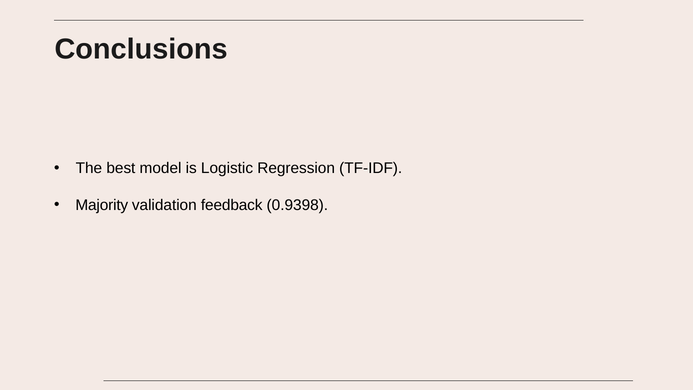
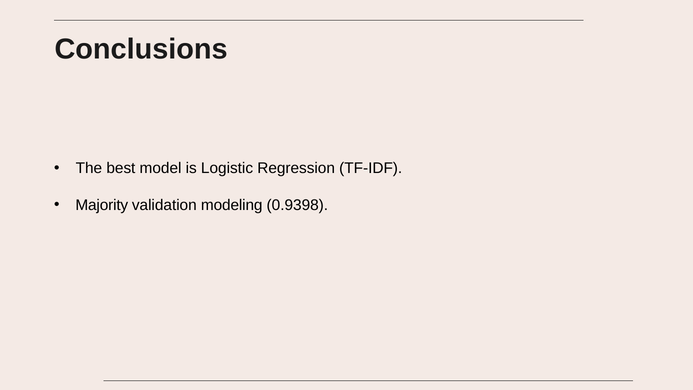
feedback: feedback -> modeling (232, 205)
